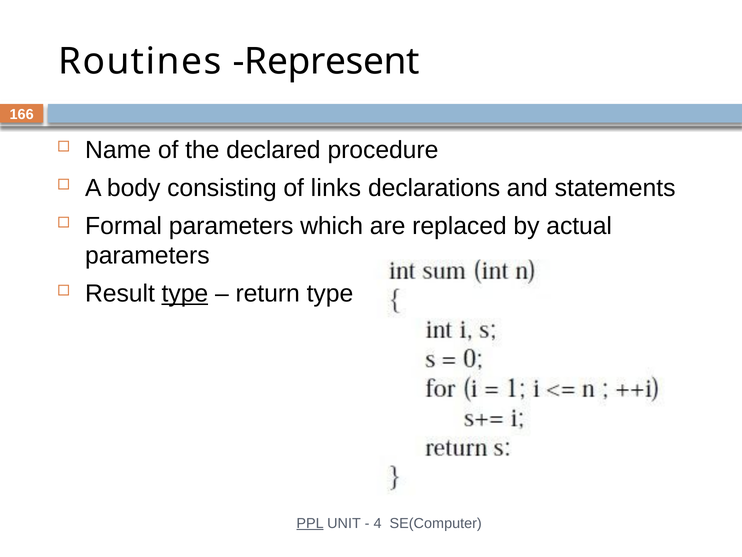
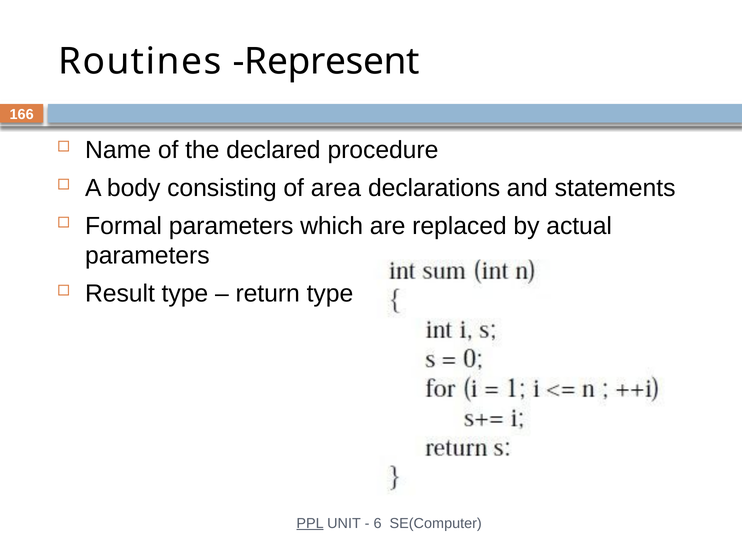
links: links -> area (336, 188)
type underline: present -> none (185, 294)
4: 4 -> 6 (378, 523)
